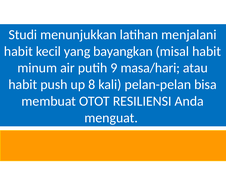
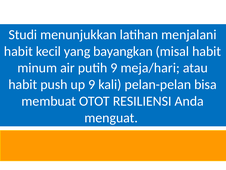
masa/hari: masa/hari -> meja/hari (150, 68)
up 8: 8 -> 9 (92, 84)
